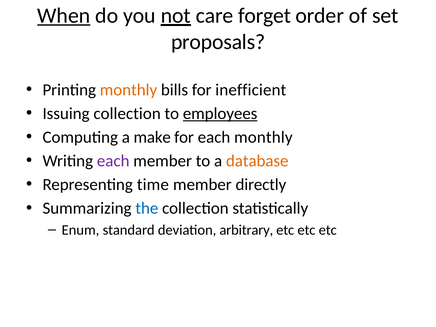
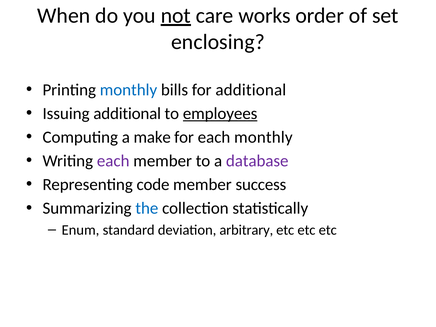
When underline: present -> none (64, 16)
forget: forget -> works (264, 16)
proposals: proposals -> enclosing (218, 42)
monthly colour: orange -> blue (128, 90)
for inefficient: inefficient -> additional (251, 90)
Issuing collection: collection -> additional (127, 114)
database colour: orange -> purple (257, 161)
time: time -> code (153, 185)
directly: directly -> success (261, 185)
